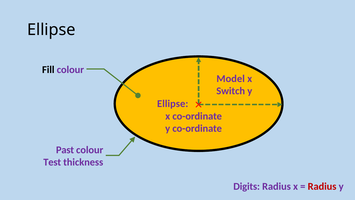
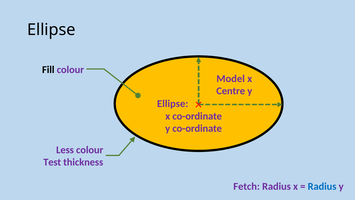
Switch: Switch -> Centre (231, 91)
Past: Past -> Less (65, 150)
Digits: Digits -> Fetch (247, 186)
Radius colour: red -> blue (322, 186)
